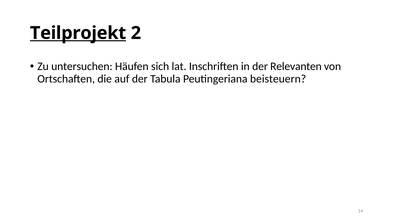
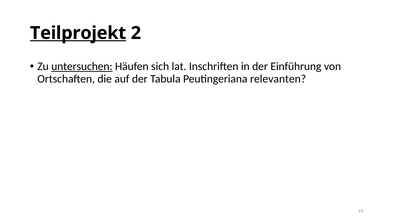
untersuchen underline: none -> present (82, 66)
Relevanten: Relevanten -> Einführung (296, 66)
beisteuern: beisteuern -> relevanten (278, 79)
